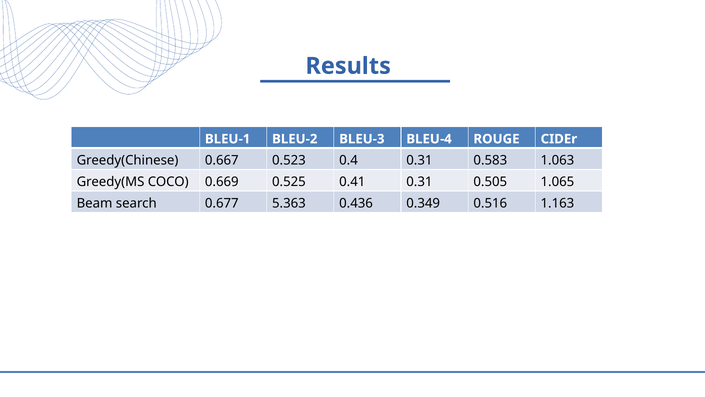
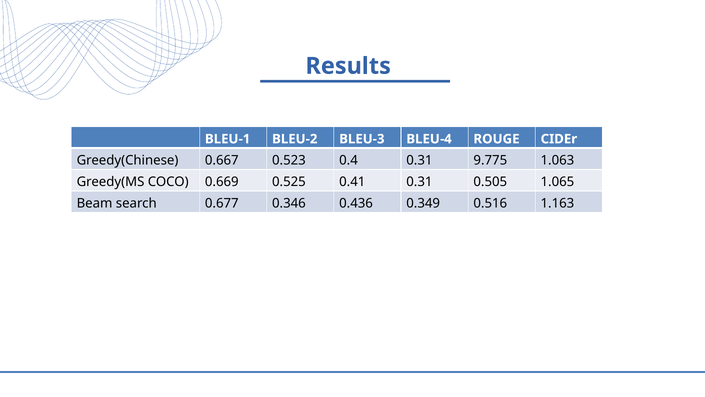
0.583: 0.583 -> 9.775 (490, 160)
5.363: 5.363 -> 0.346 (289, 203)
